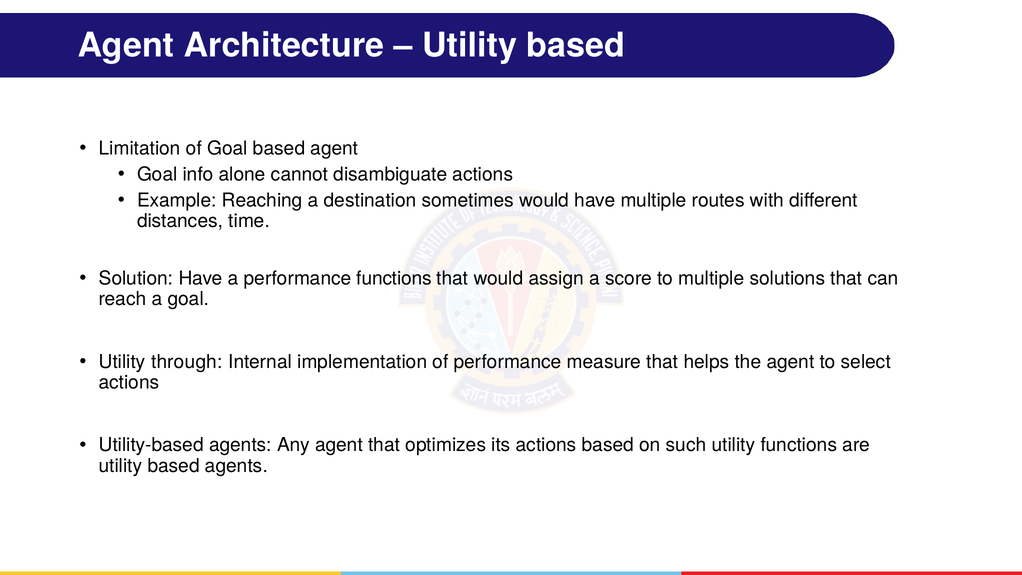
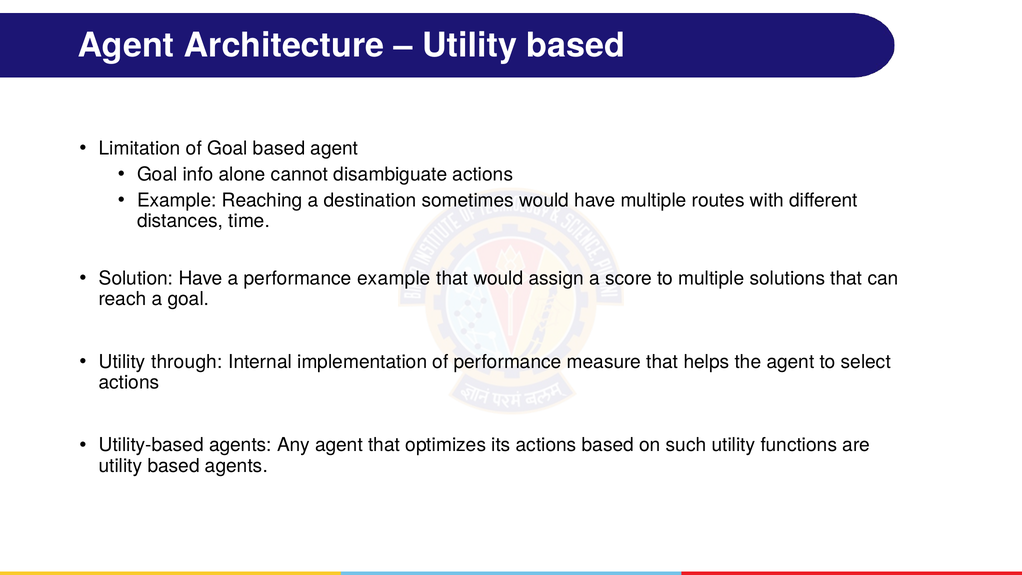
performance functions: functions -> example (394, 278)
